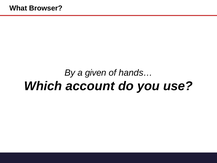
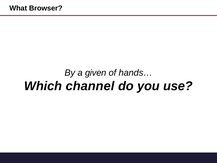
account: account -> channel (90, 86)
